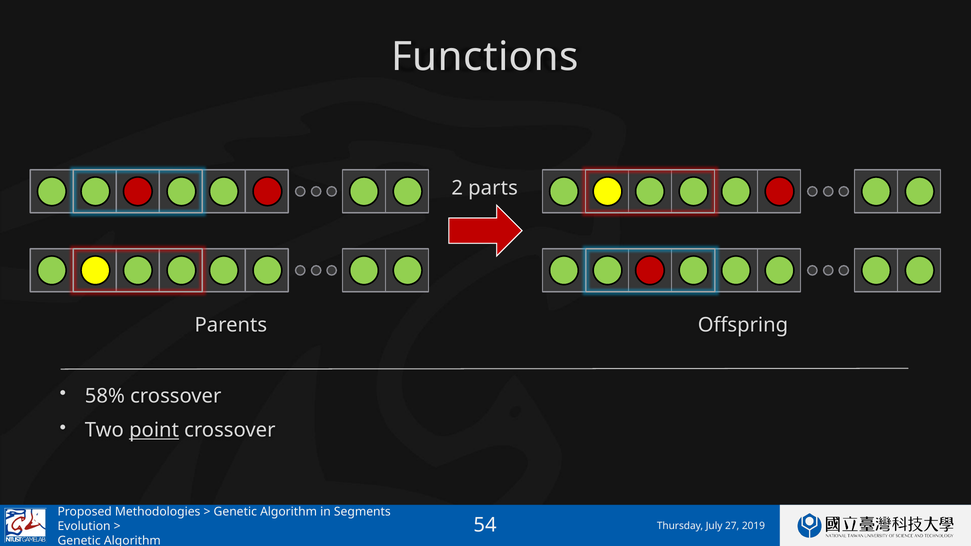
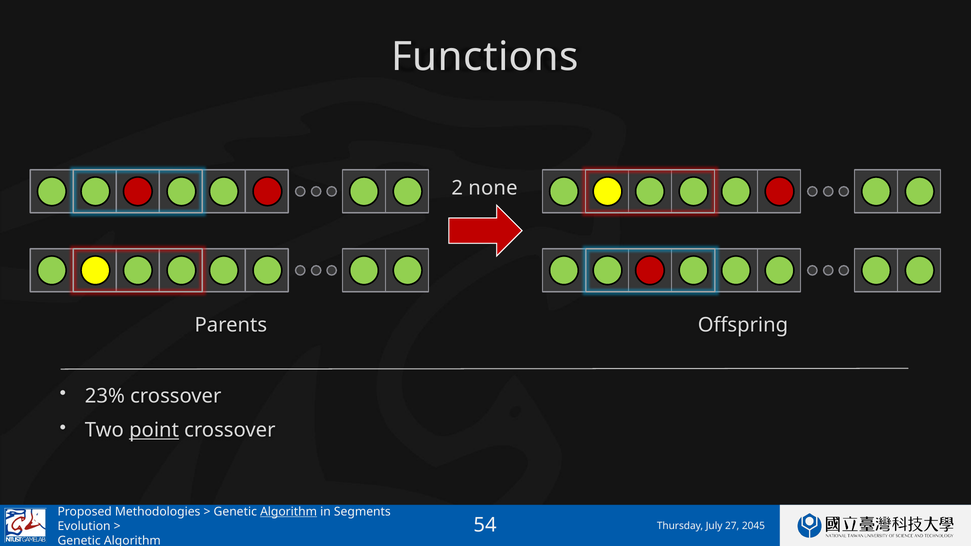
parts: parts -> none (493, 188)
58%: 58% -> 23% (105, 396)
Algorithm underline: none -> present (289, 512)
2019: 2019 -> 2045 (753, 526)
